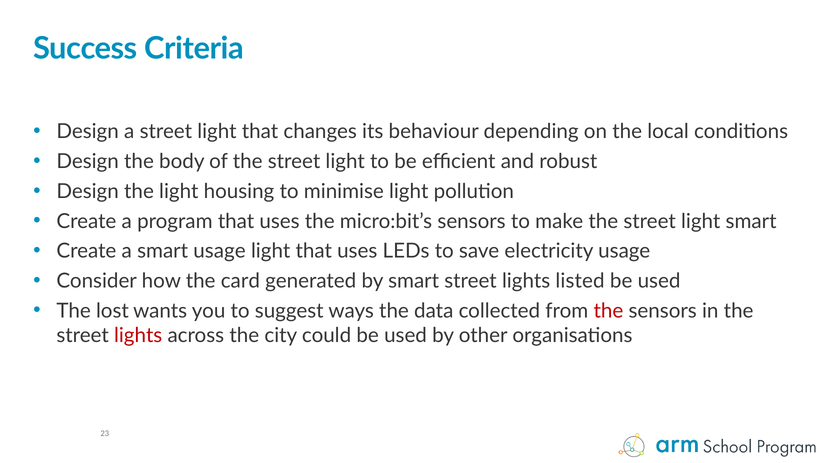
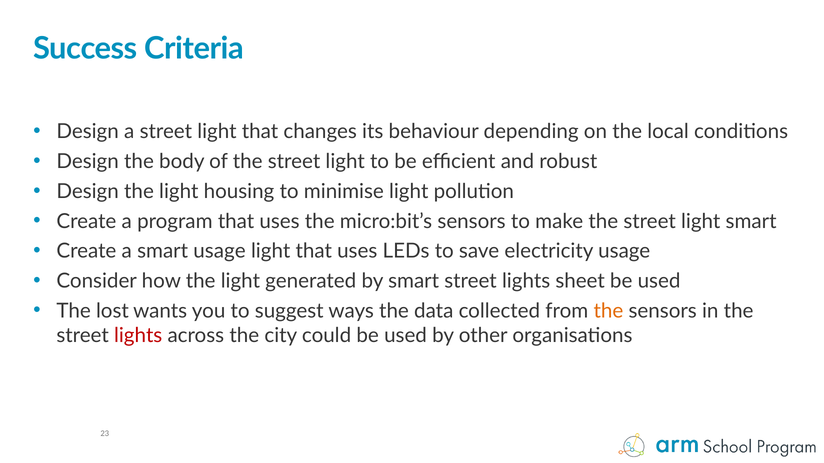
how the card: card -> light (240, 281)
listed: listed -> sheet (580, 281)
the colour: red -> orange (608, 311)
